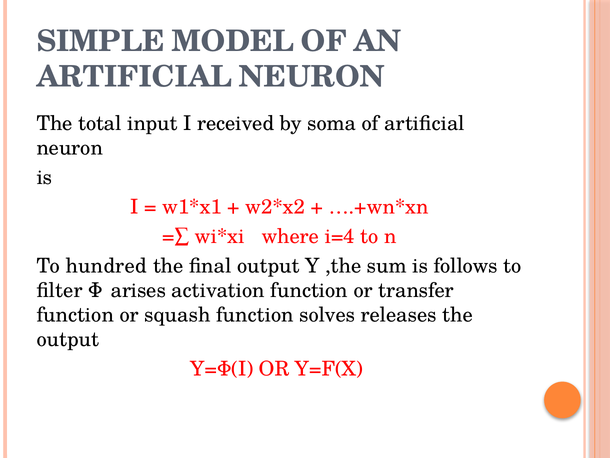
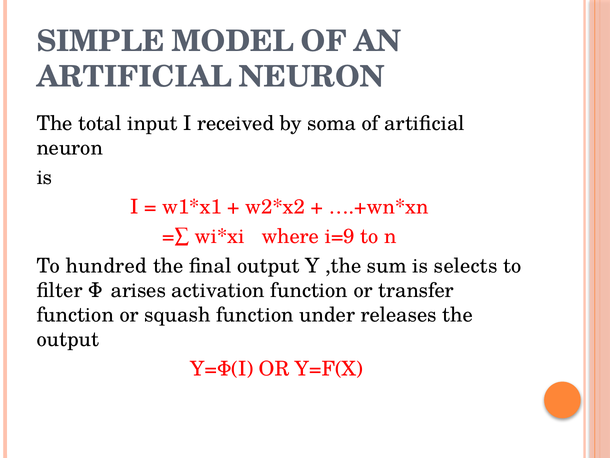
i=4: i=4 -> i=9 (340, 236)
follows: follows -> selects (466, 266)
solves: solves -> under (327, 315)
